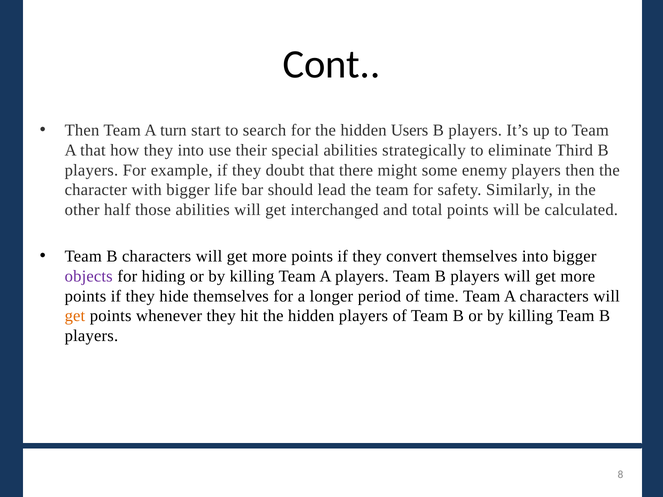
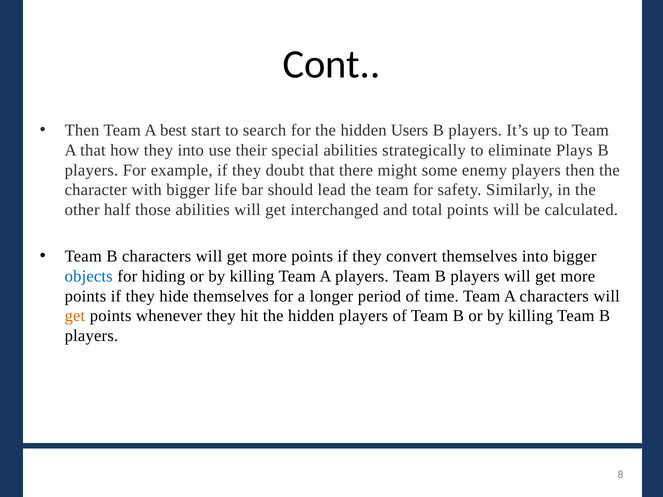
turn: turn -> best (173, 130)
Third: Third -> Plays (574, 150)
objects colour: purple -> blue (89, 276)
